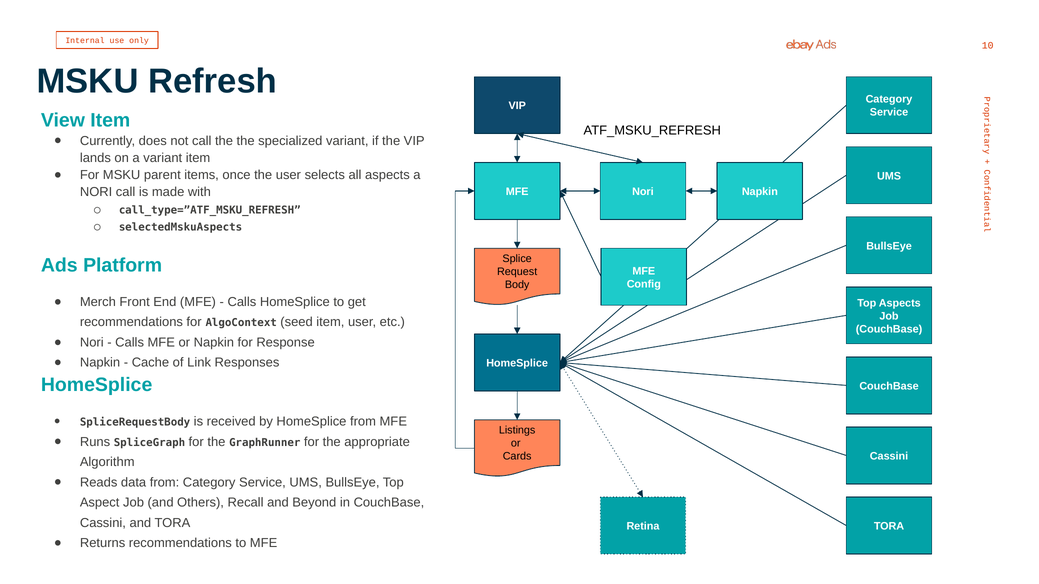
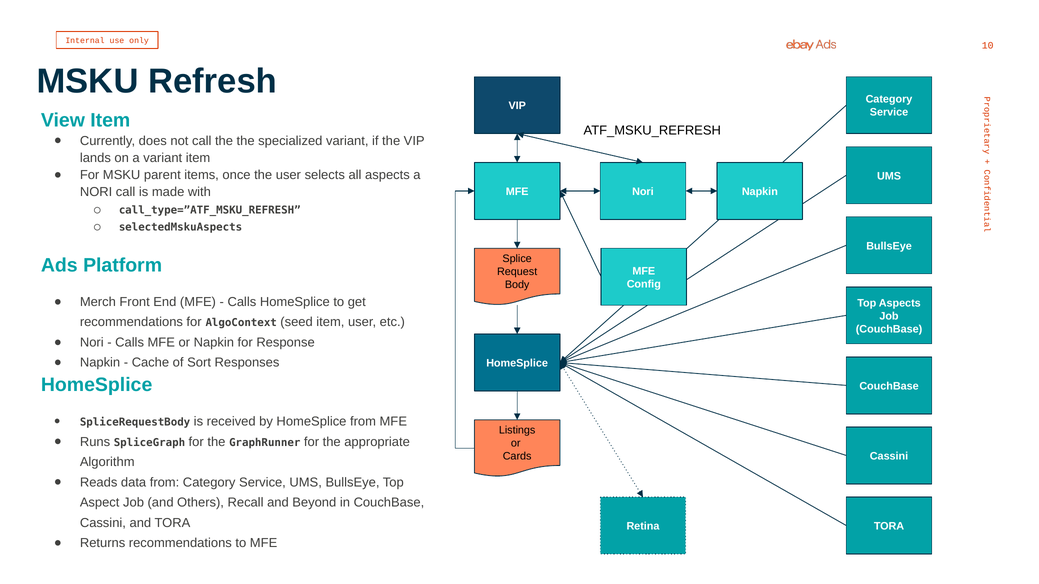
Link: Link -> Sort (199, 363)
